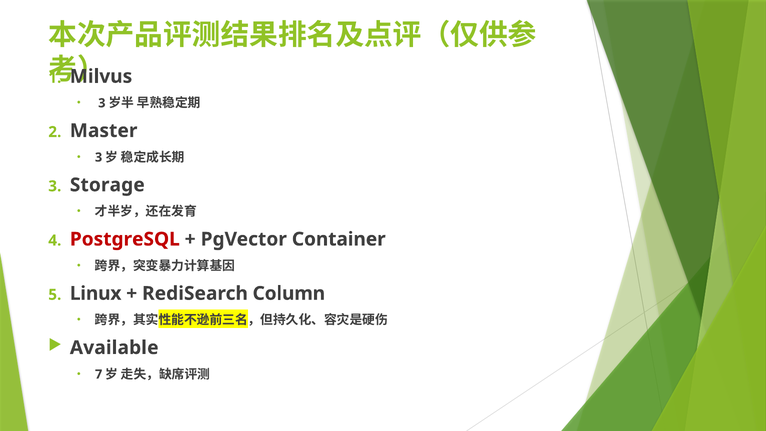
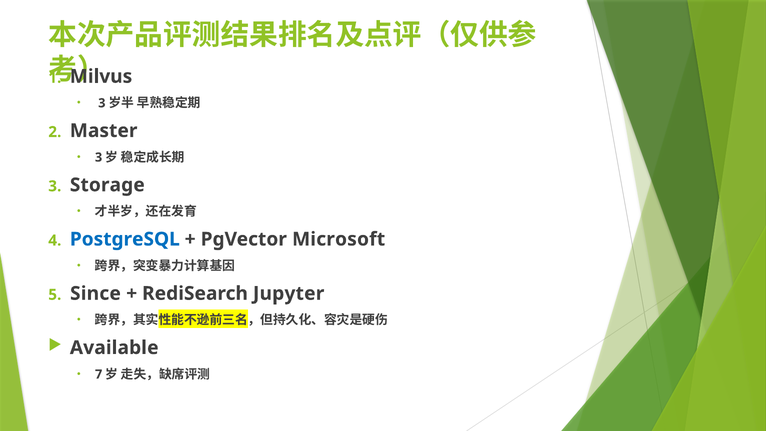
PostgreSQL colour: red -> blue (125, 239)
Container: Container -> Microsoft (339, 239)
Linux: Linux -> Since (95, 293)
Column: Column -> Jupyter (289, 293)
